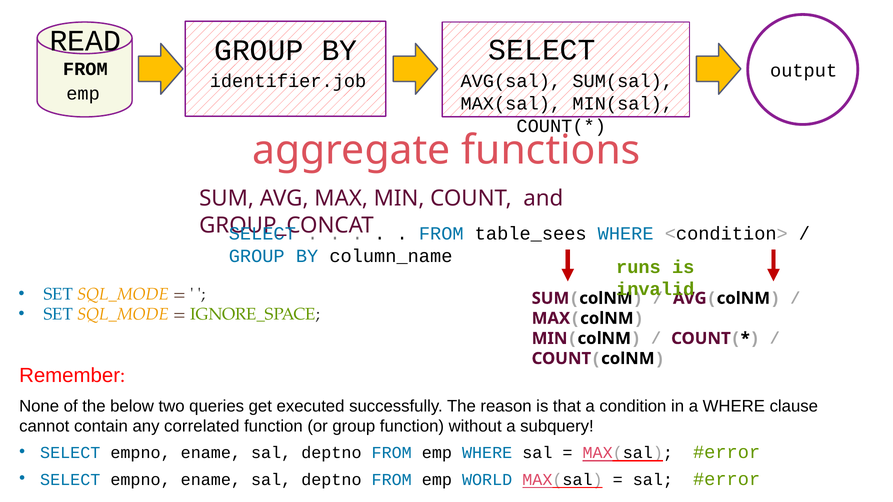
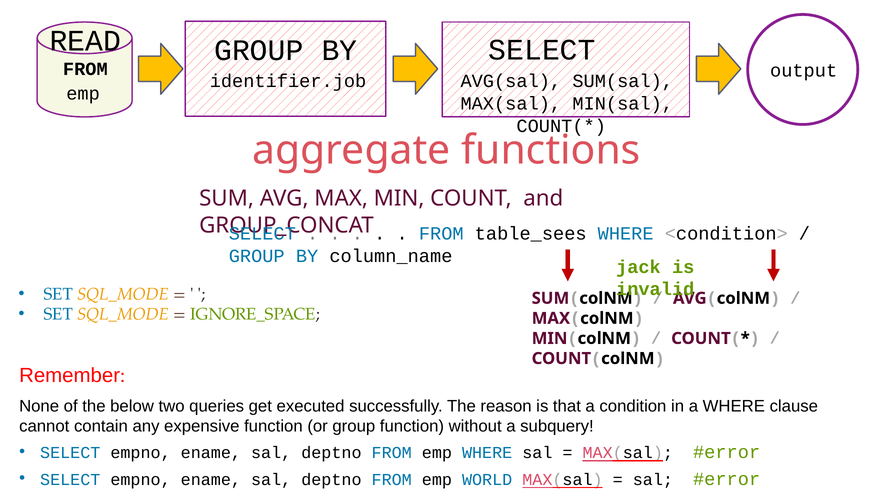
runs: runs -> jack (638, 267)
correlated: correlated -> expensive (202, 427)
